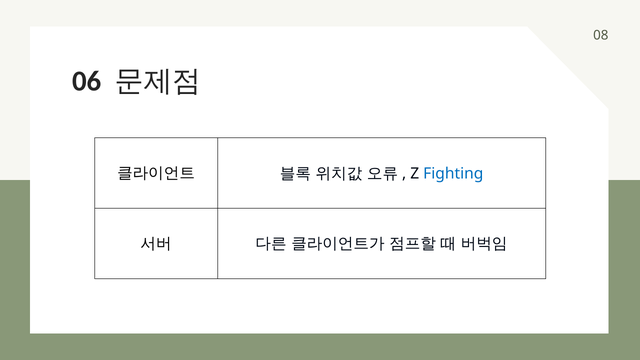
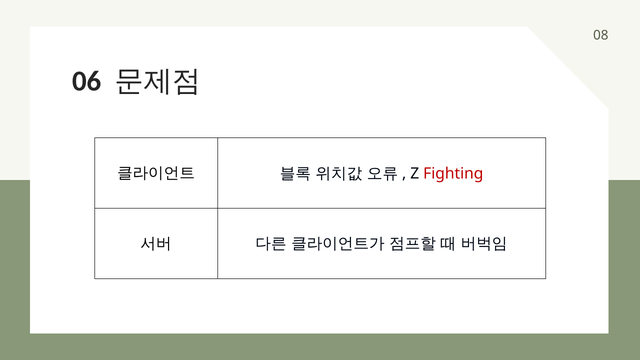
Fighting colour: blue -> red (453, 174)
